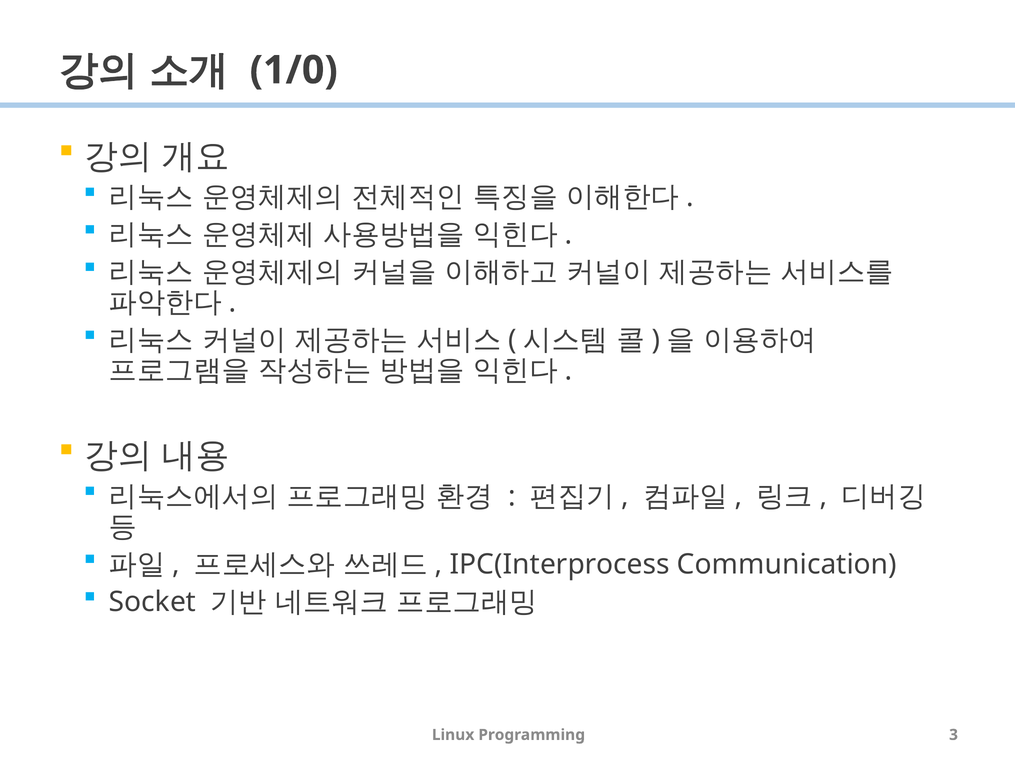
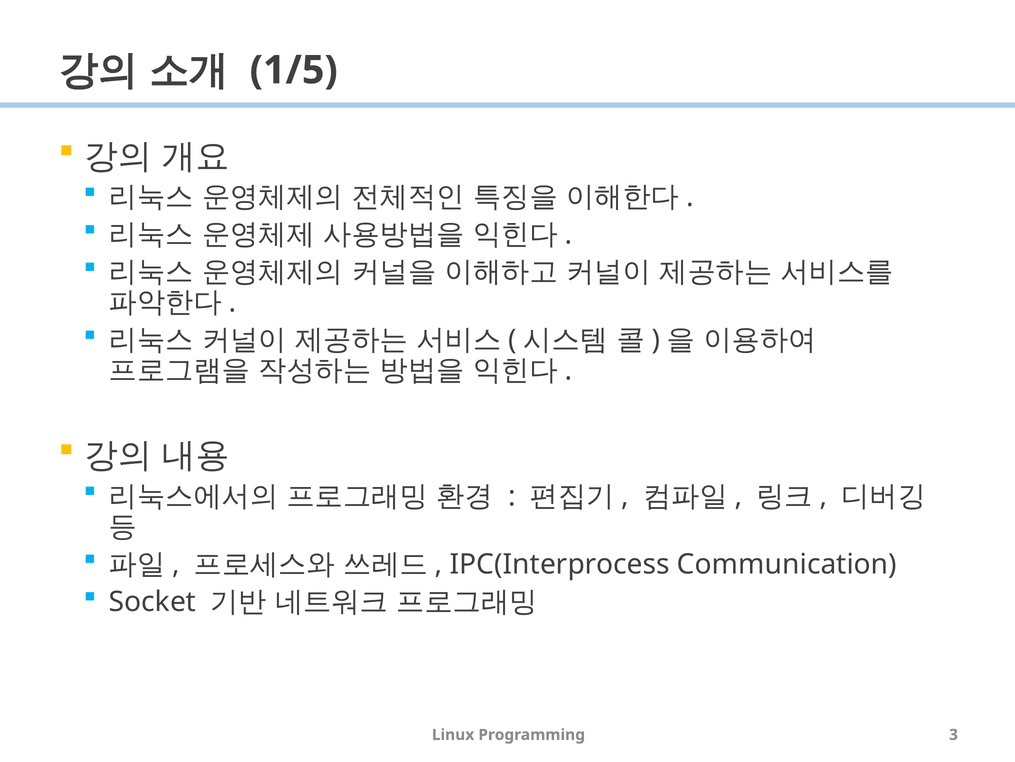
1/0: 1/0 -> 1/5 (294, 70)
